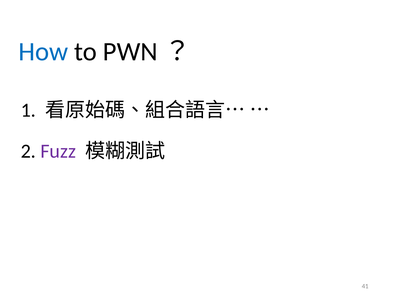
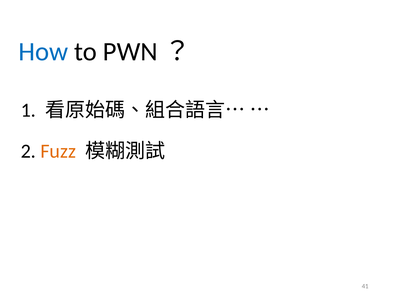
Fuzz colour: purple -> orange (58, 151)
